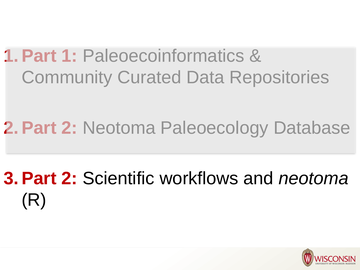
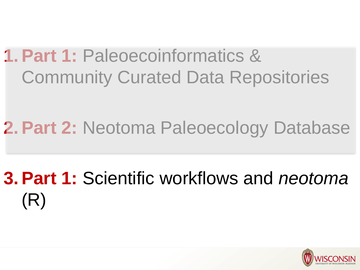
2: 2 -> 1 (69, 178)
